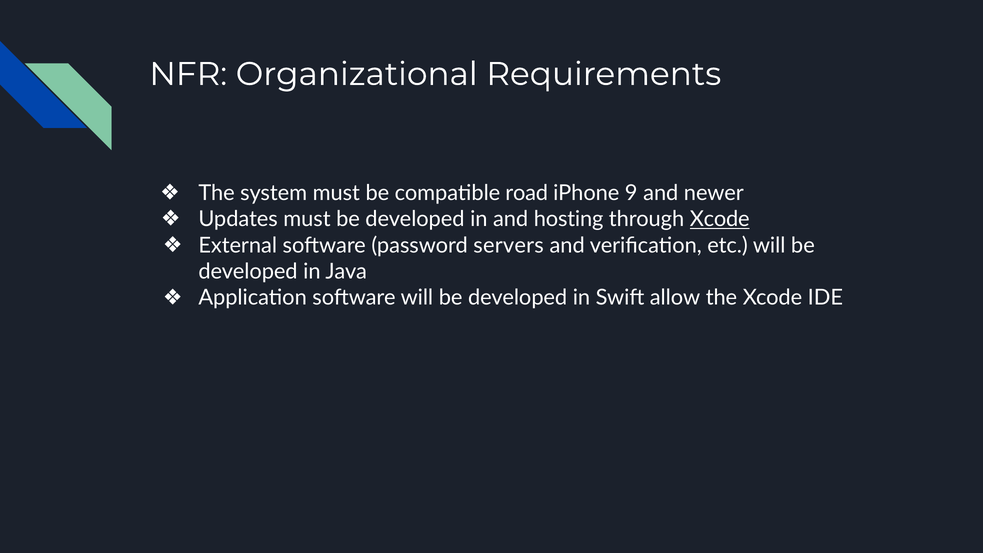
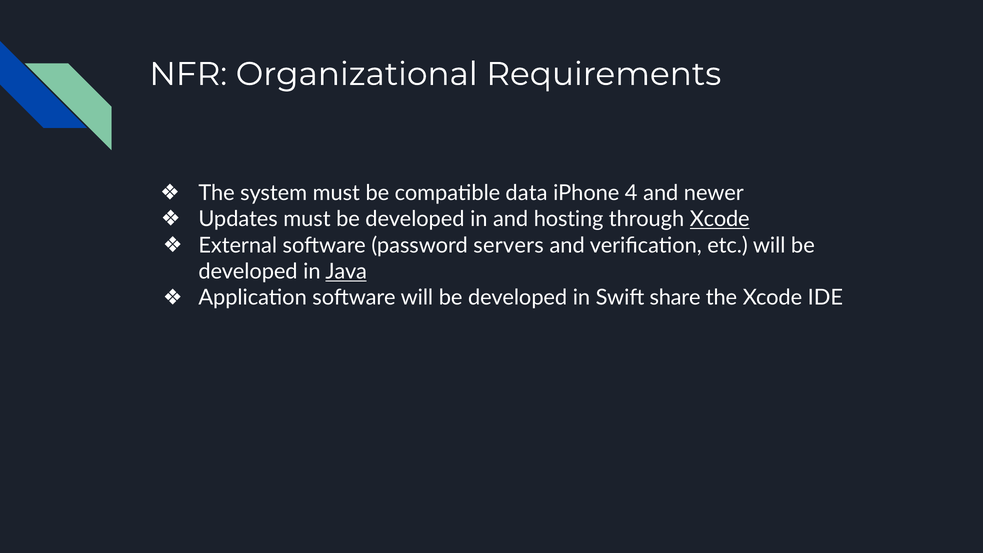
road: road -> data (526, 193)
9: 9 -> 4 (631, 193)
Java underline: none -> present (346, 272)
allow: allow -> share (675, 298)
